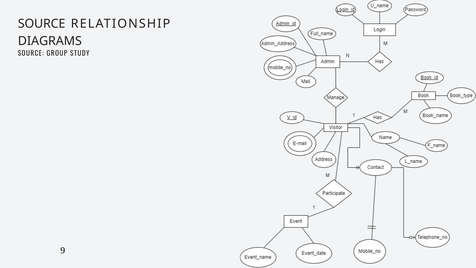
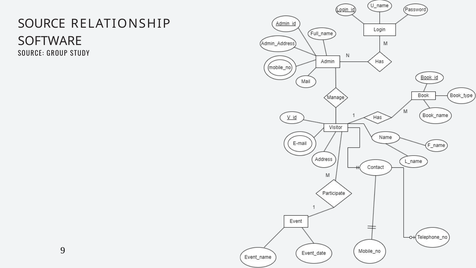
DIAGRAMS: DIAGRAMS -> SOFTWARE (50, 41)
